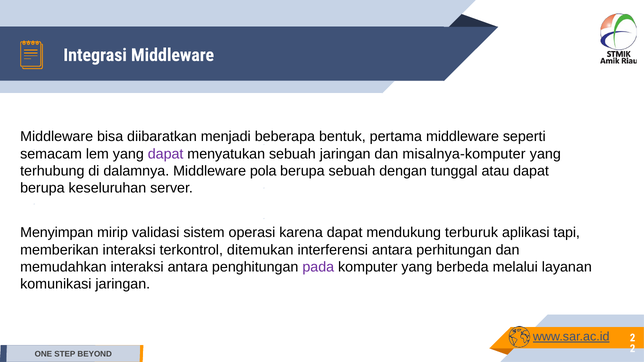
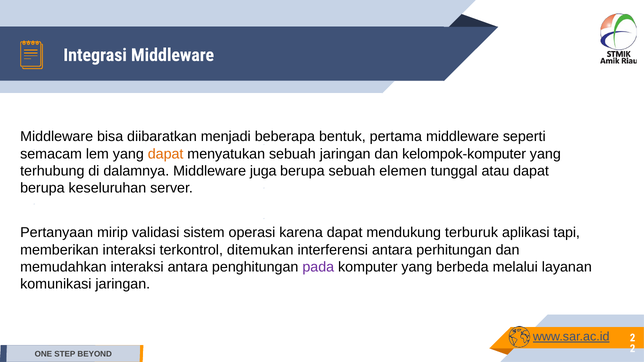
dapat colour: purple -> orange (166, 154)
misalnya-komputer: misalnya-komputer -> kelompok-komputer (464, 154)
pola: pola -> juga (263, 171)
dengan: dengan -> elemen (403, 171)
Menyimpan: Menyimpan -> Pertanyaan (57, 233)
